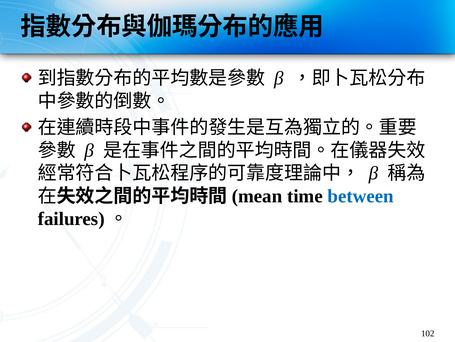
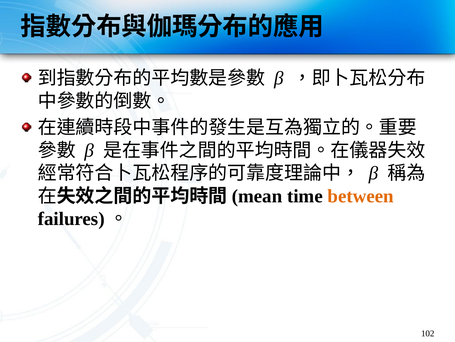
between colour: blue -> orange (361, 196)
